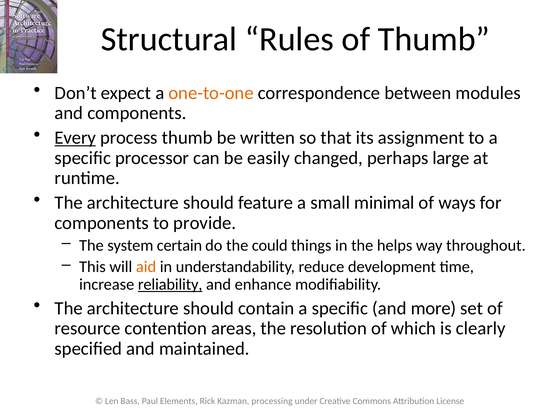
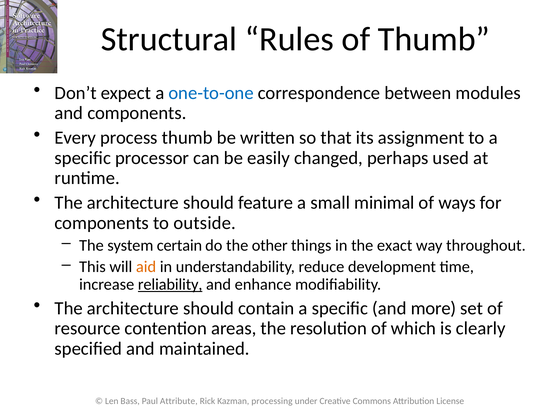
one-to-one colour: orange -> blue (211, 93)
Every underline: present -> none (75, 138)
large: large -> used (451, 158)
provide: provide -> outside (205, 223)
could: could -> other (270, 245)
helps: helps -> exact (395, 245)
Elements: Elements -> Attribute (179, 401)
